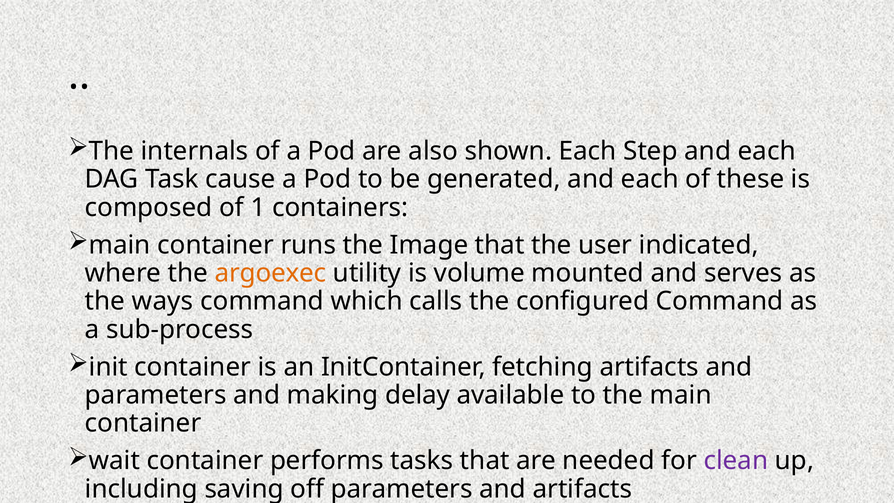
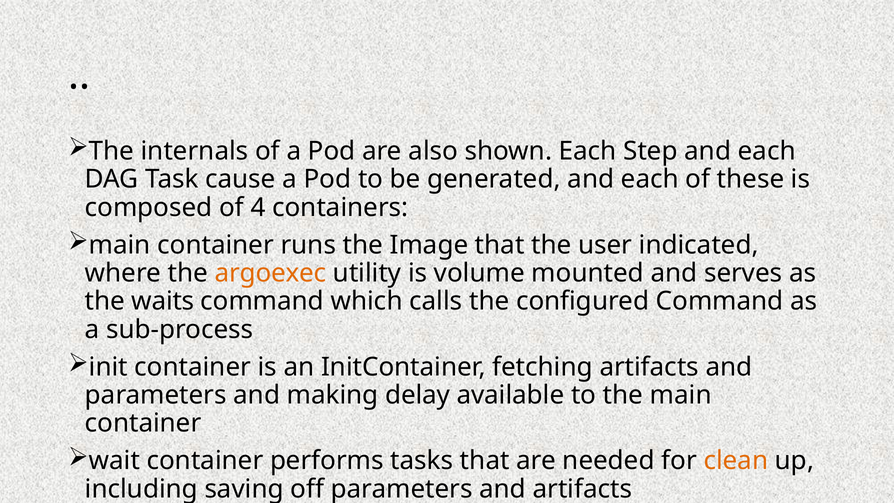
1: 1 -> 4 (258, 207)
ways: ways -> waits (163, 301)
clean colour: purple -> orange (736, 461)
